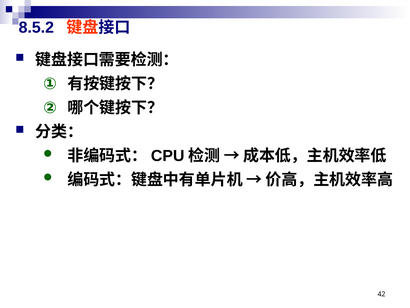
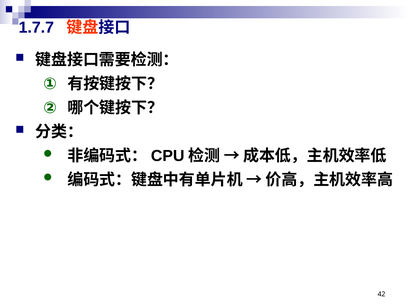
8.5.2: 8.5.2 -> 1.7.7 (36, 28)
